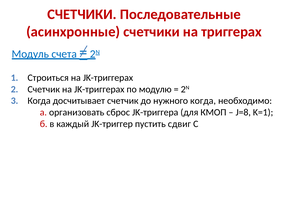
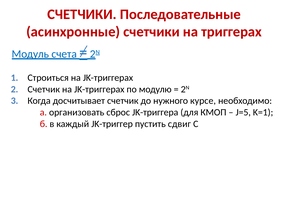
нужного когда: когда -> курсе (203, 101)
J=8: J=8 -> J=5 (243, 113)
